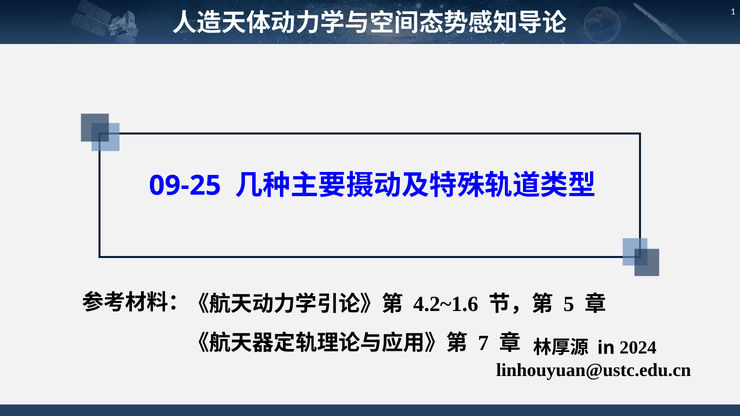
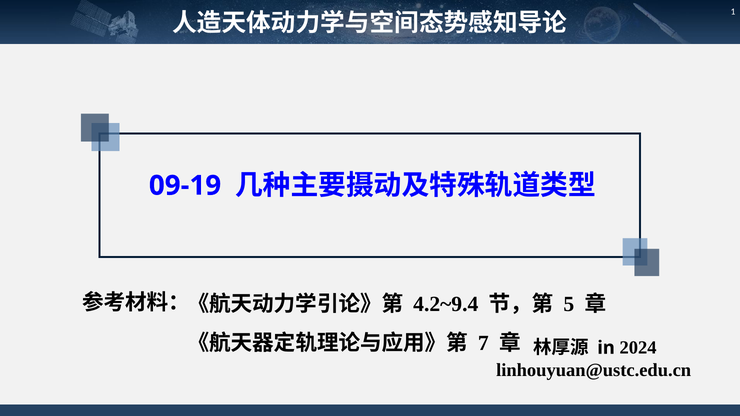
09-25: 09-25 -> 09-19 (185, 186)
4.2~1.6: 4.2~1.6 -> 4.2~9.4 (446, 304)
